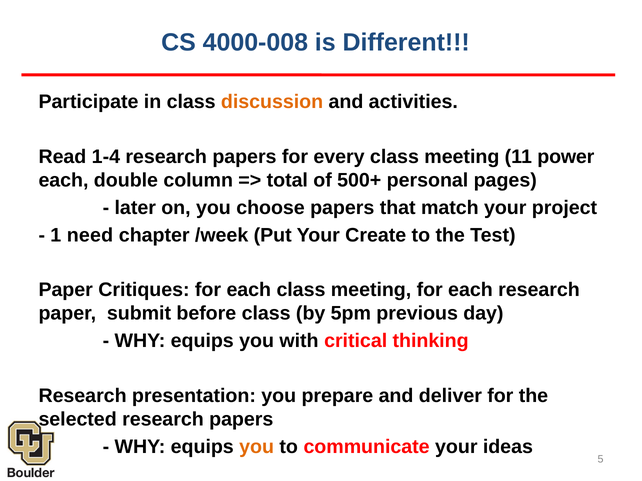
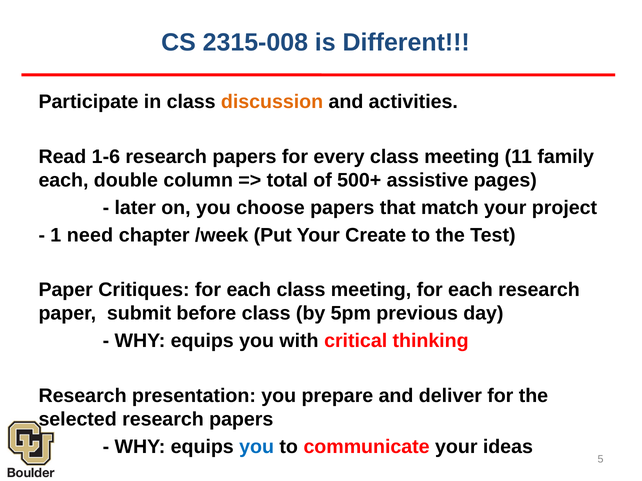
4000-008: 4000-008 -> 2315-008 (255, 43)
1-4: 1-4 -> 1-6 (106, 157)
power: power -> family (566, 157)
personal: personal -> assistive (428, 180)
you colour: orange -> blue (257, 447)
